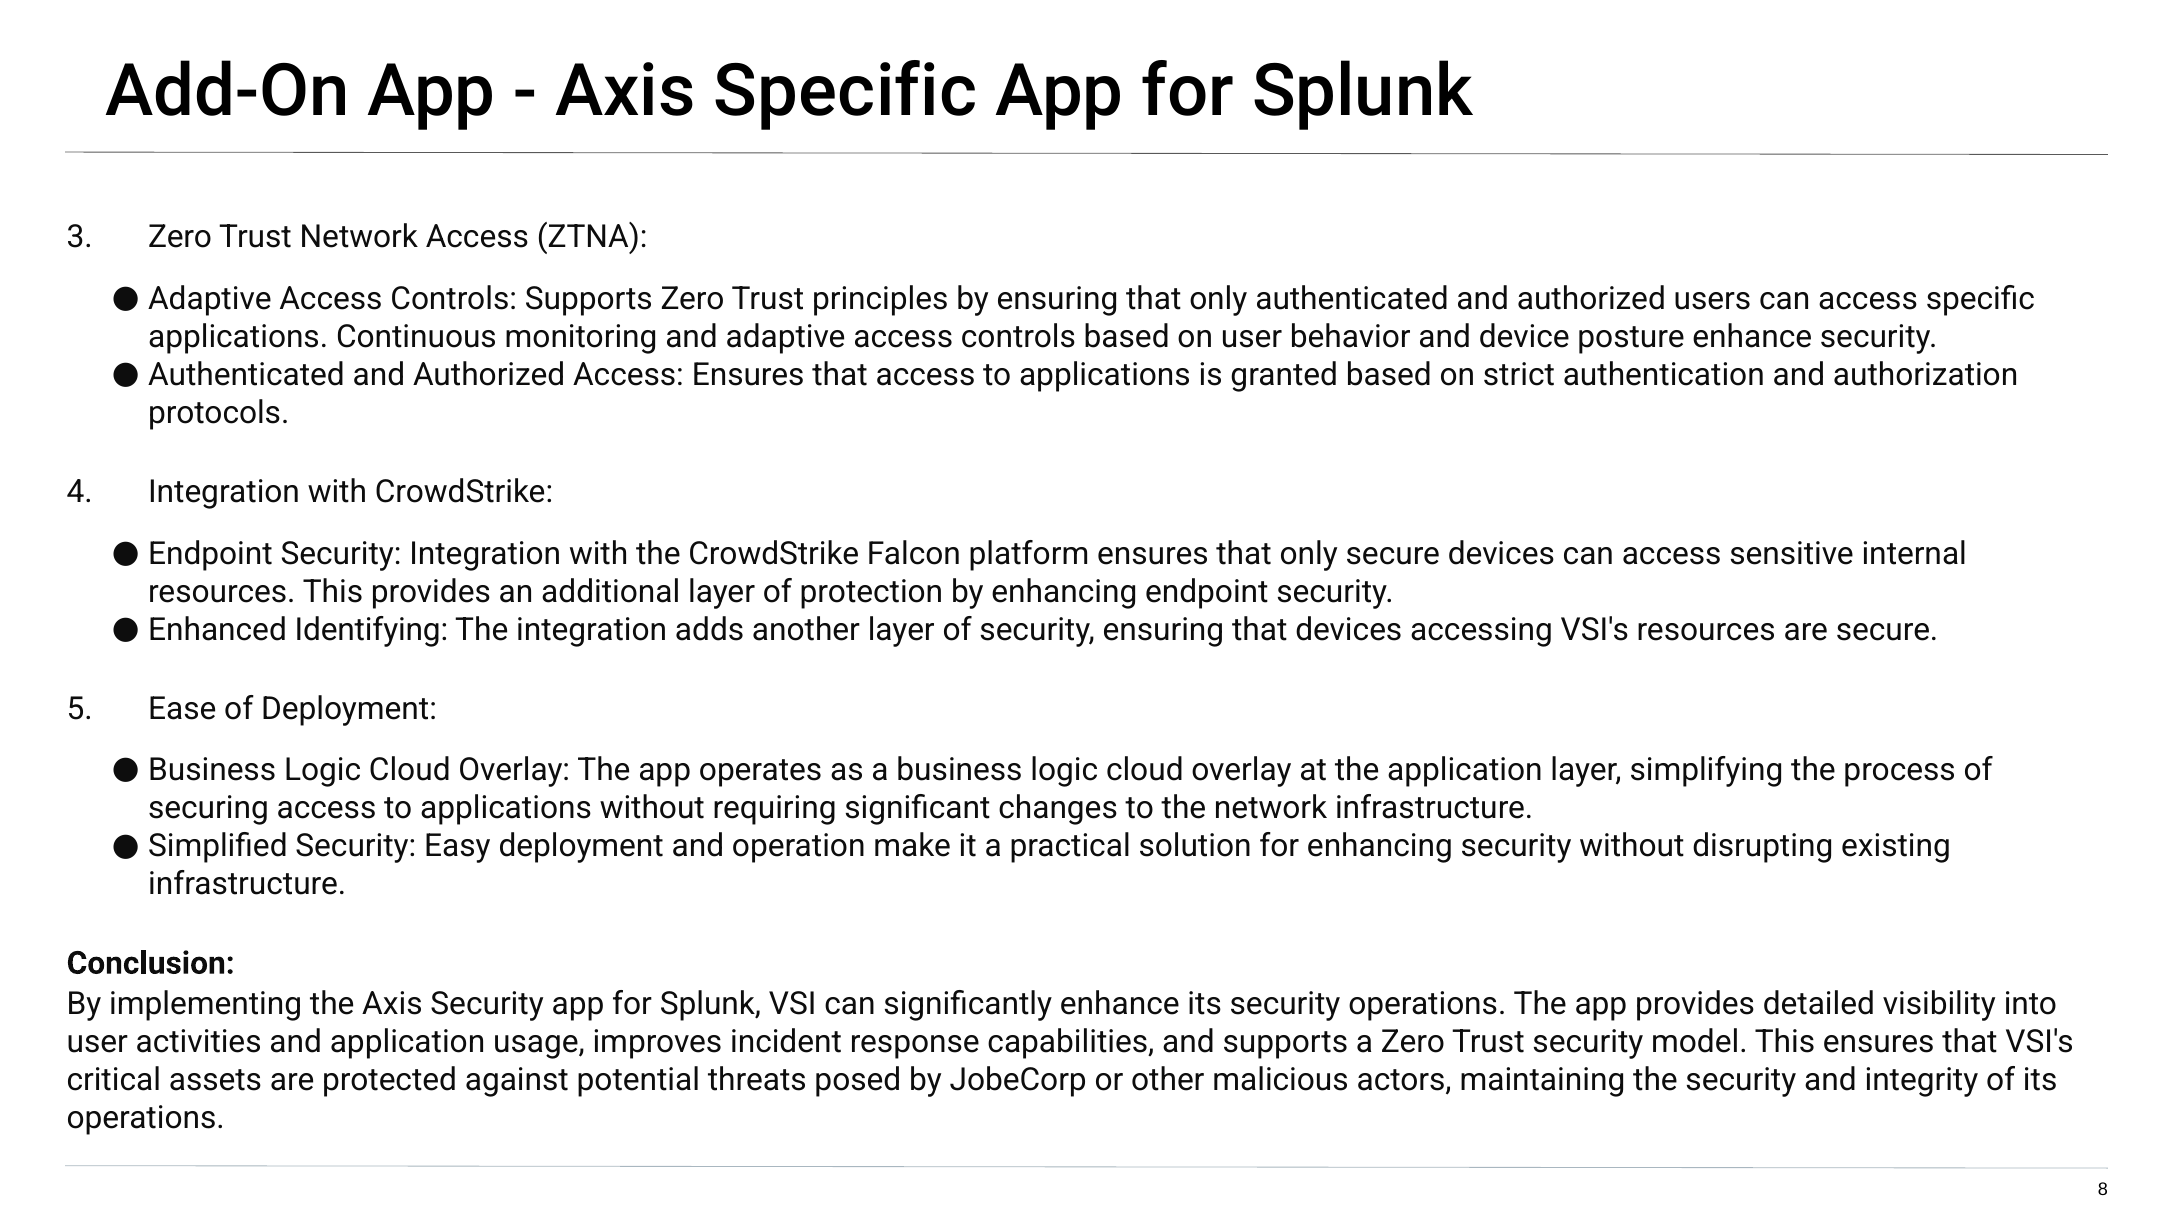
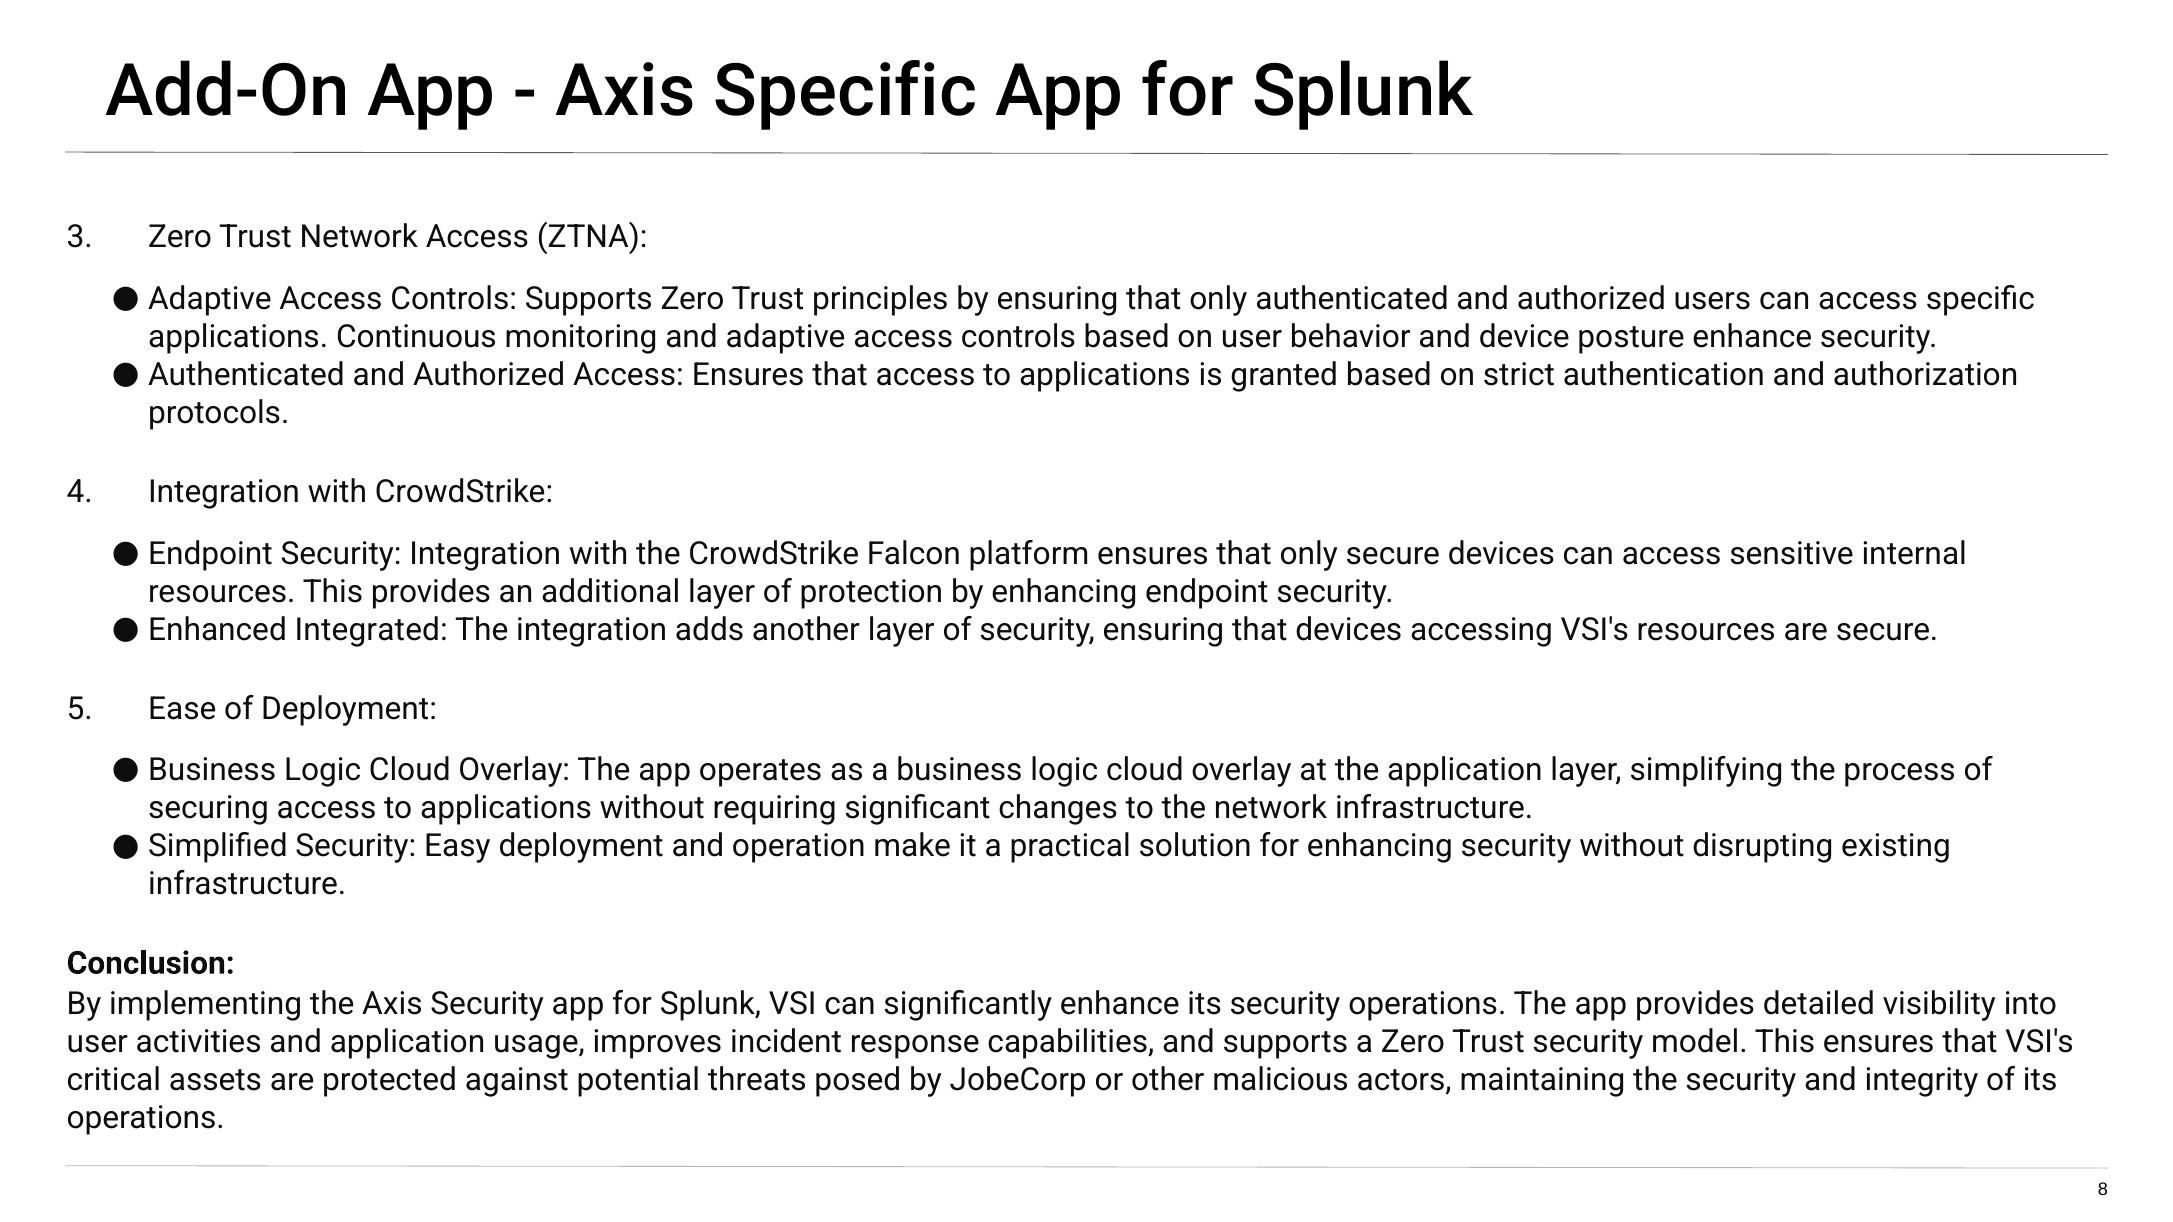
Identifying: Identifying -> Integrated (371, 630)
